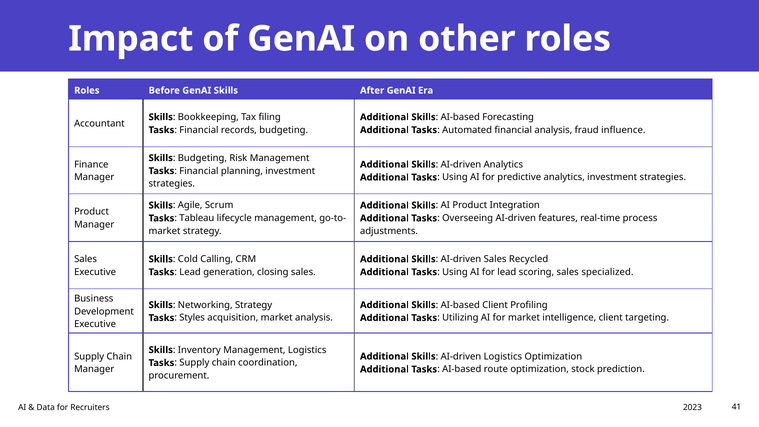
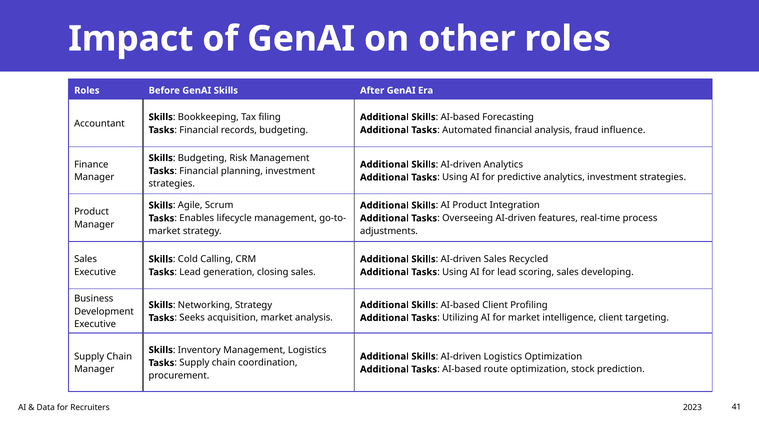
Tableau: Tableau -> Enables (197, 218)
specialized: specialized -> developing (607, 272)
Styles: Styles -> Seeks (192, 318)
